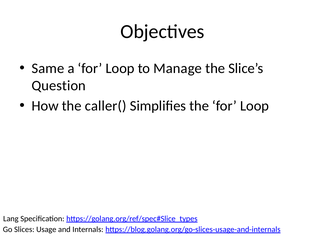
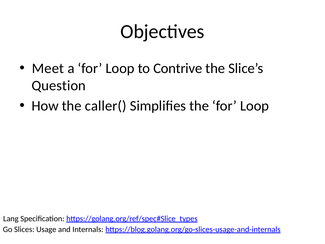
Same: Same -> Meet (48, 68)
Manage: Manage -> Contrive (178, 68)
